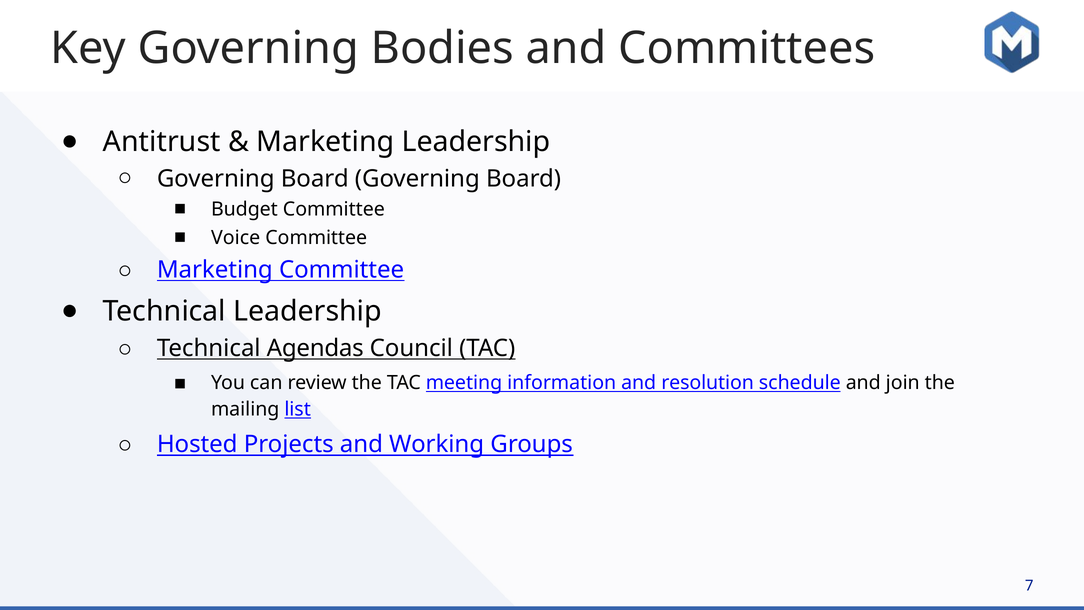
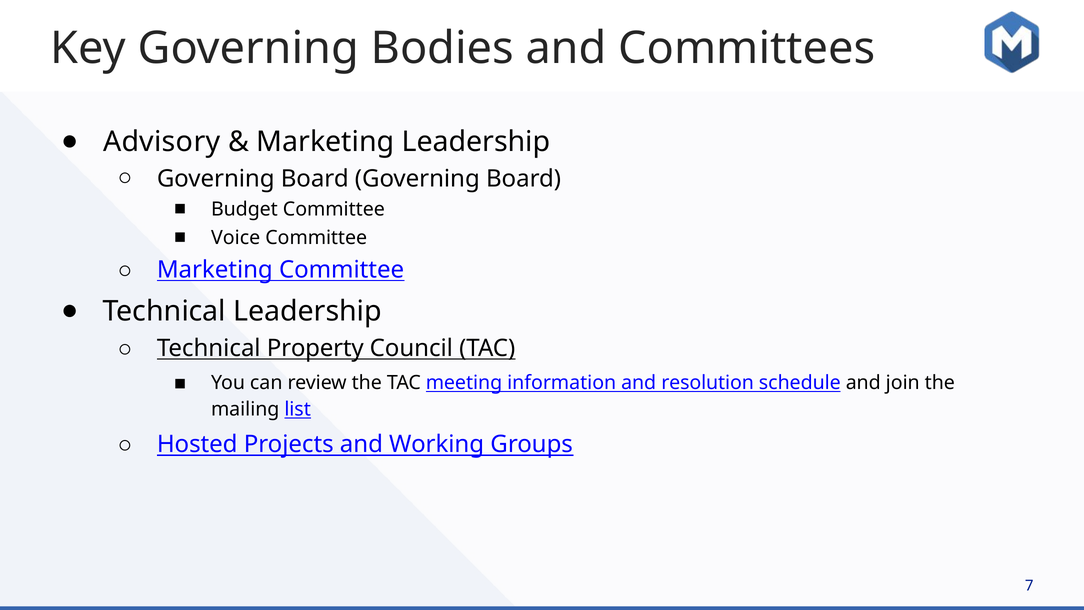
Antitrust: Antitrust -> Advisory (162, 142)
Agendas: Agendas -> Property (315, 348)
